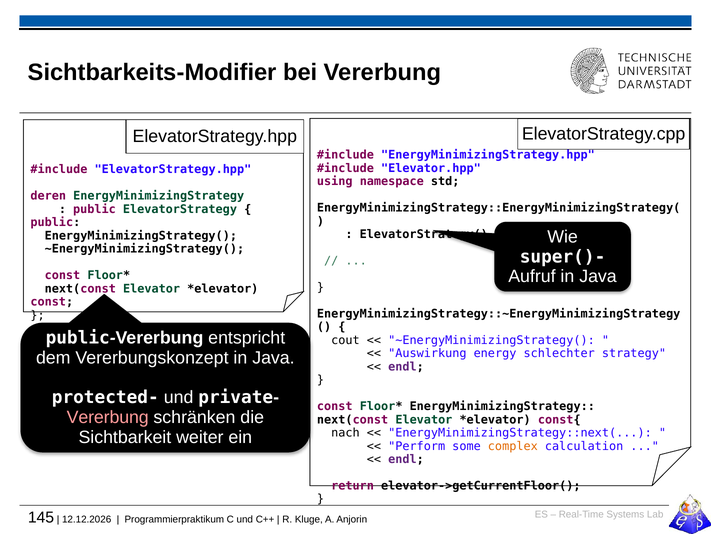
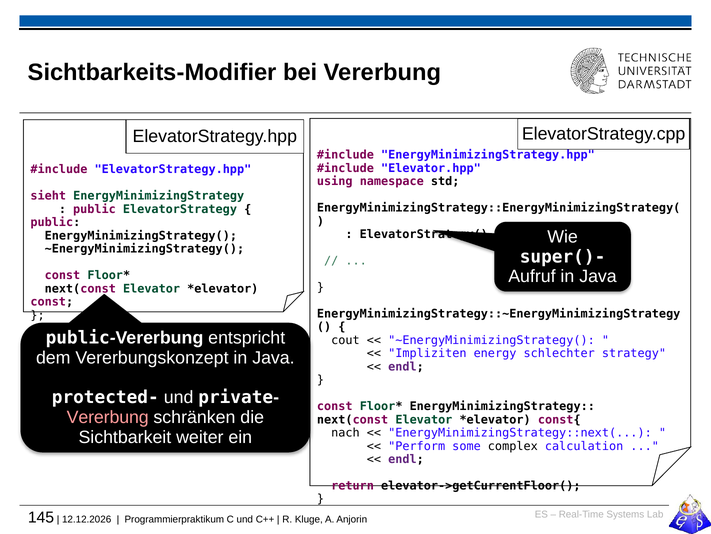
deren: deren -> sieht (48, 196)
Auswirkung: Auswirkung -> Impliziten (427, 353)
complex colour: orange -> black (513, 446)
